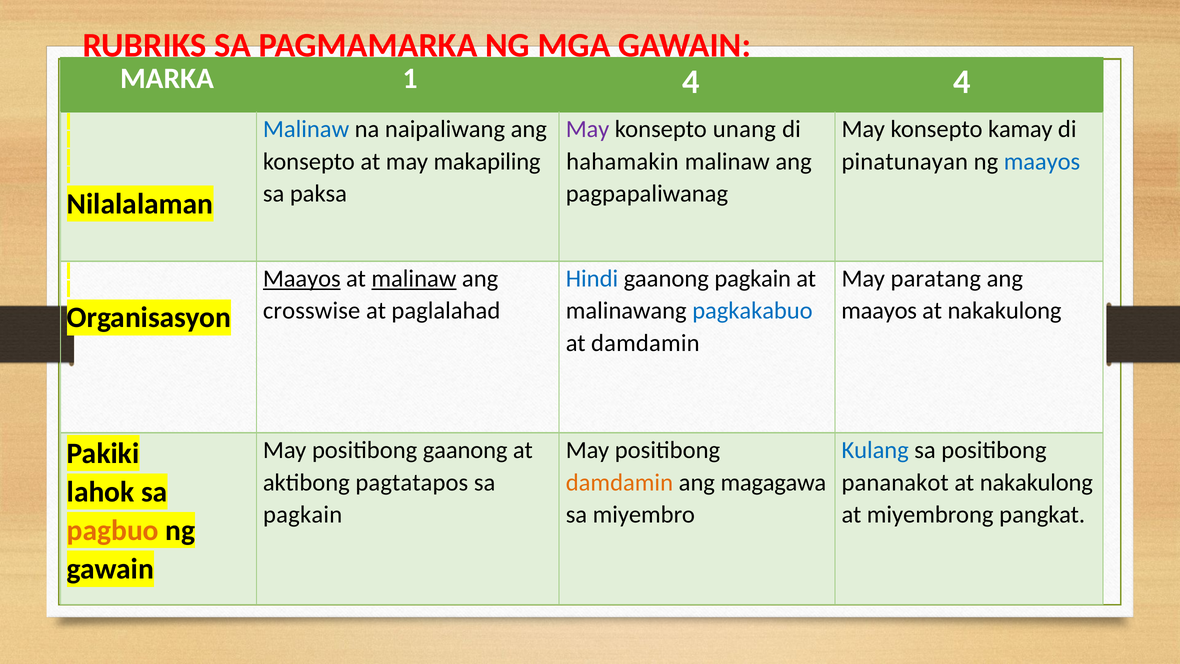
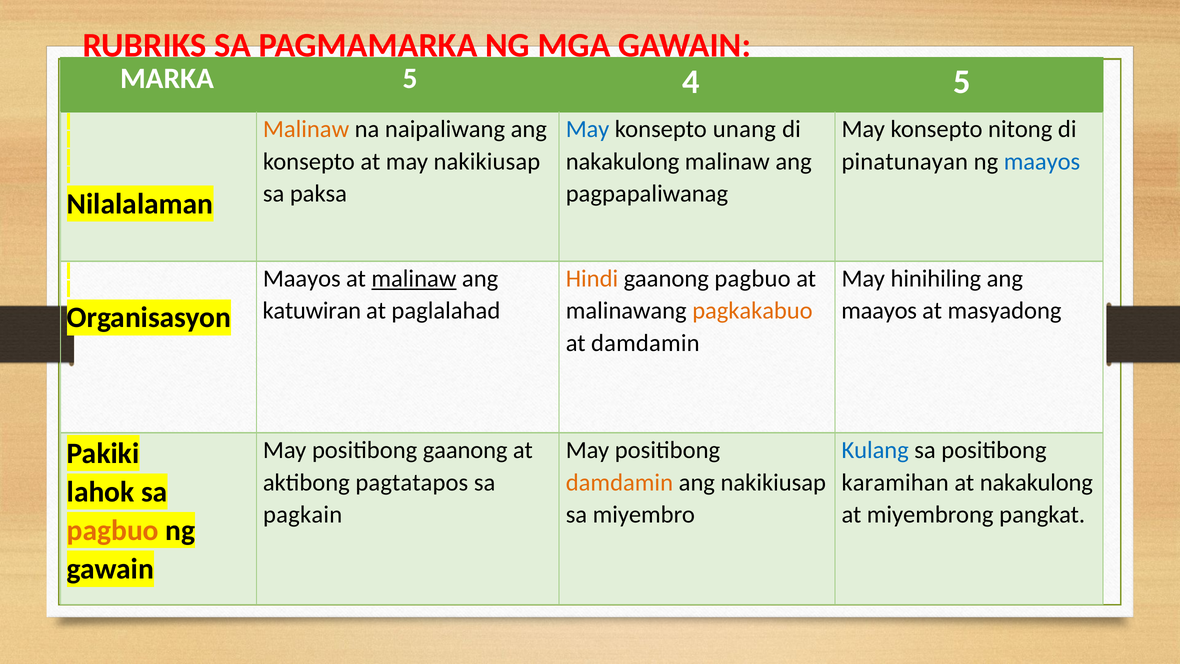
MARKA 1: 1 -> 5 (410, 79)
4 4: 4 -> 5 (962, 82)
Malinaw colour: blue -> orange (306, 129)
May colour: purple -> blue (588, 129)
kamay: kamay -> nitong (1020, 129)
may makapiling: makapiling -> nakikiusap (487, 161)
hahamakin: hahamakin -> nakakulong (623, 161)
Maayos underline: present -> none (302, 279)
Hindi colour: blue -> orange (592, 279)
gaanong pagkain: pagkain -> pagbuo (753, 279)
paratang: paratang -> hinihiling (936, 279)
crosswise: crosswise -> katuwiran (312, 311)
pagkakabuo colour: blue -> orange (752, 311)
nakakulong: nakakulong -> masyadong (1004, 311)
ang magagawa: magagawa -> nakikiusap (773, 482)
pananakot: pananakot -> karamihan (895, 482)
